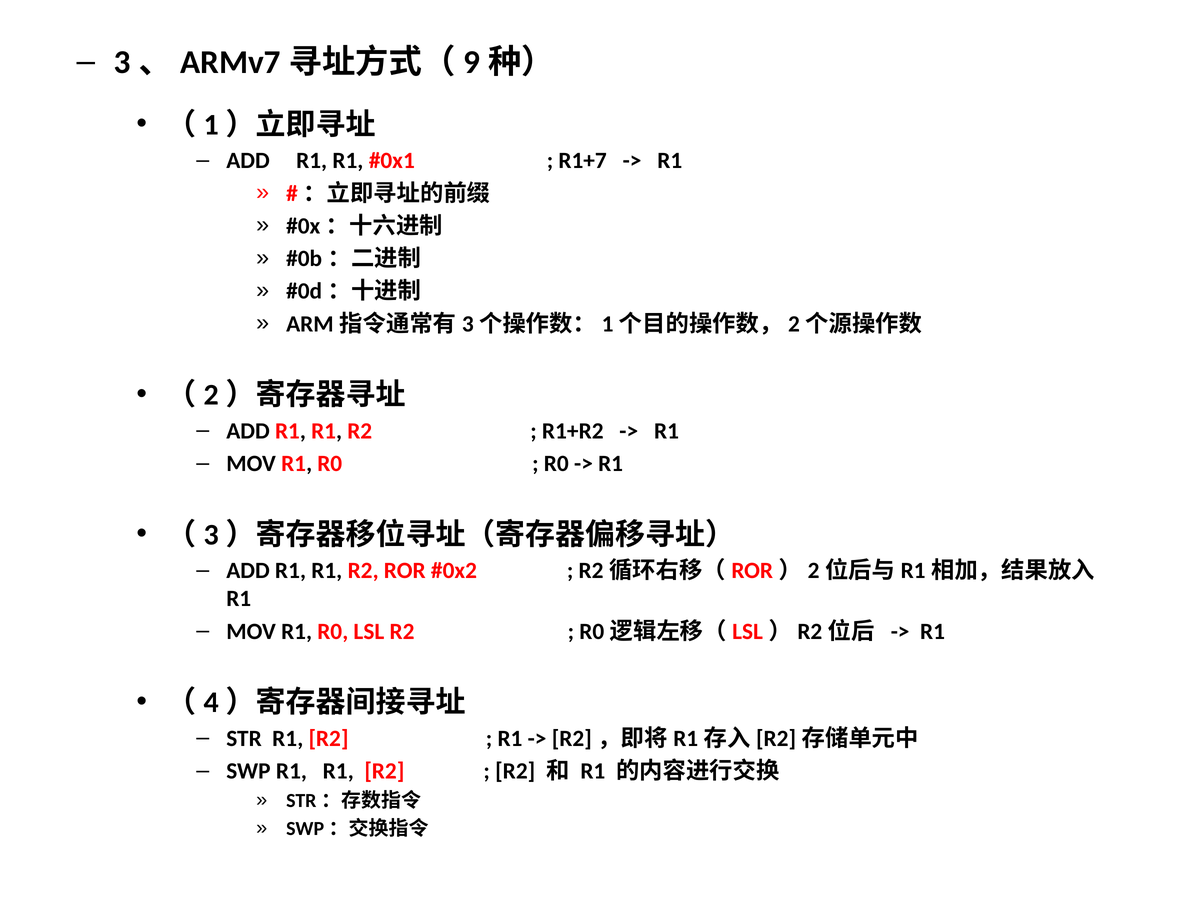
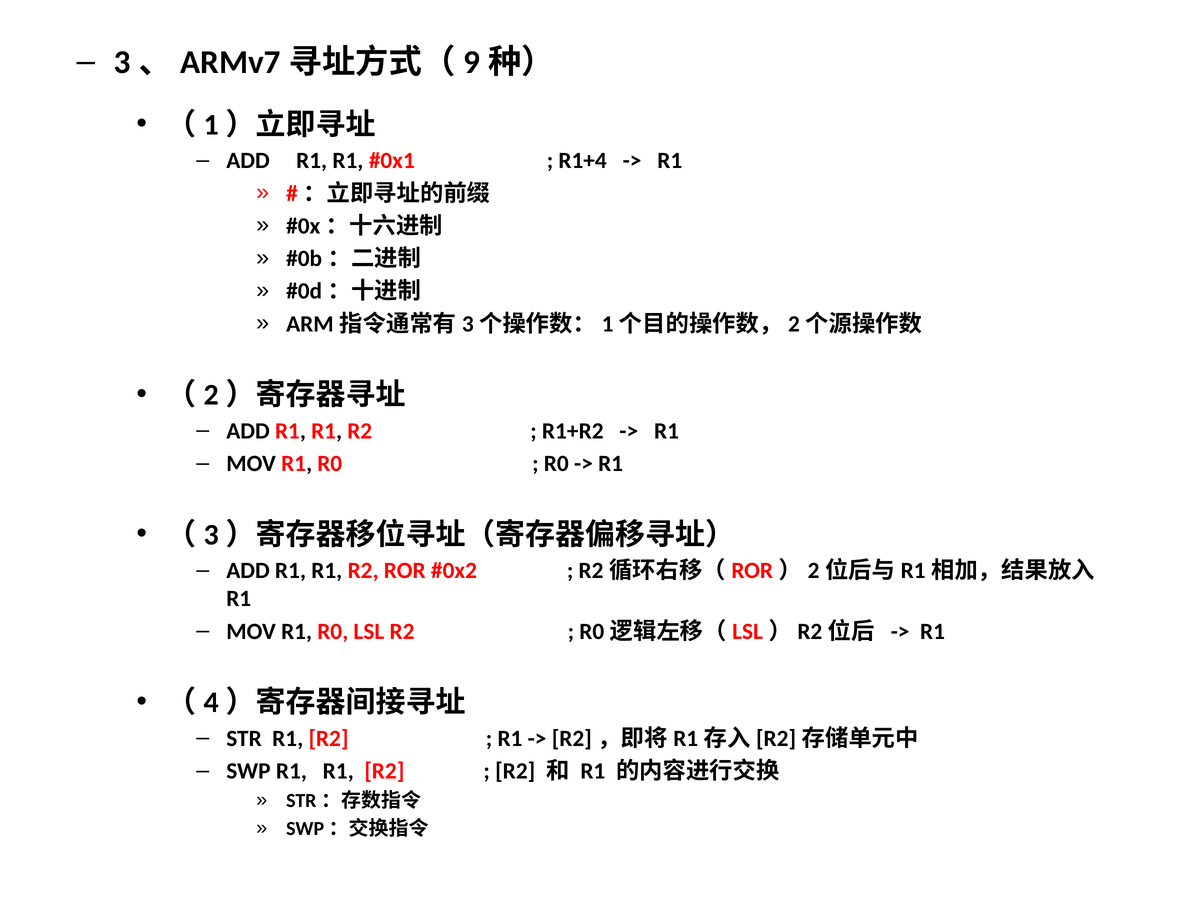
R1+7: R1+7 -> R1+4 (583, 161)
